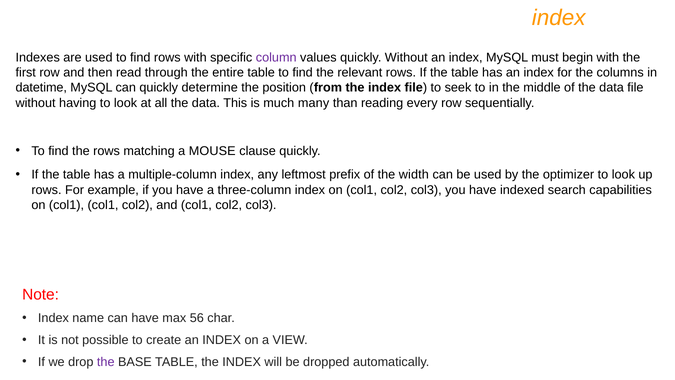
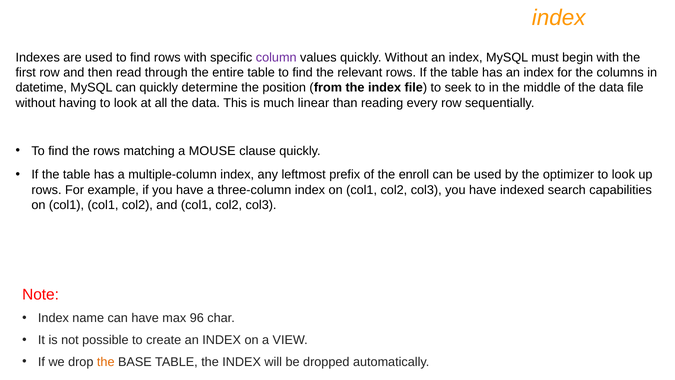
many: many -> linear (314, 103)
width: width -> enroll (414, 175)
56: 56 -> 96 (197, 318)
the colour: purple -> orange (106, 362)
